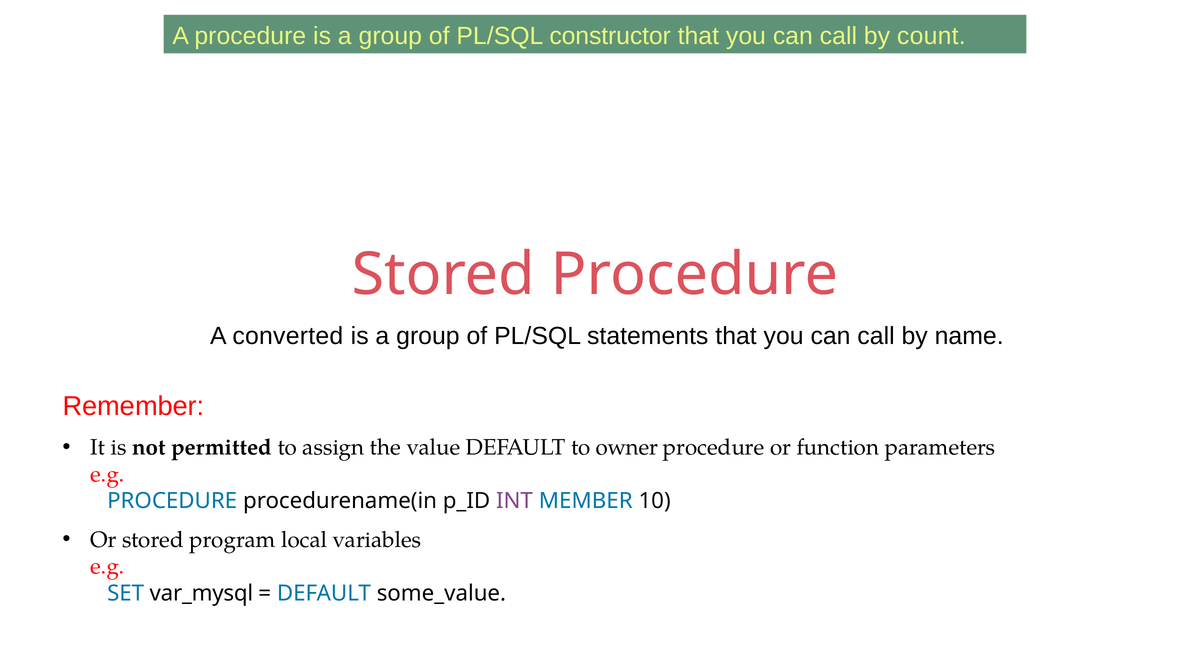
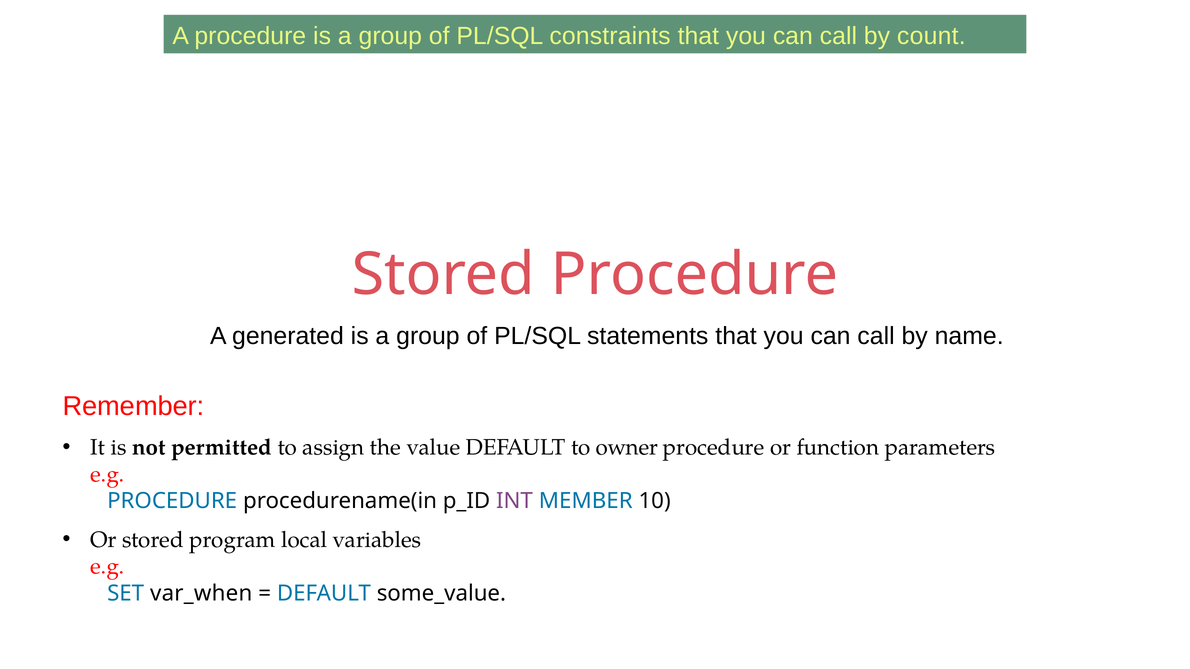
constructor: constructor -> constraints (610, 36)
converted: converted -> generated (288, 336)
var_mysql: var_mysql -> var_when (201, 594)
